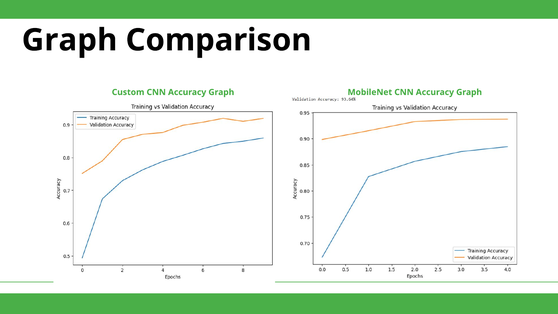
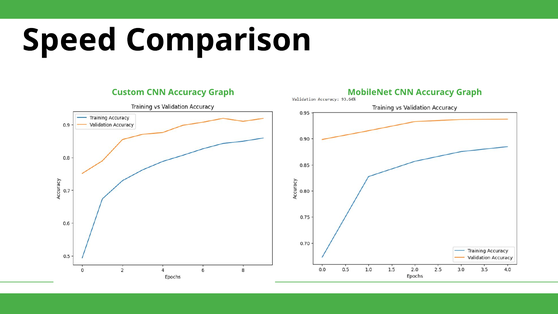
Graph: Graph -> Speed (70, 40)
